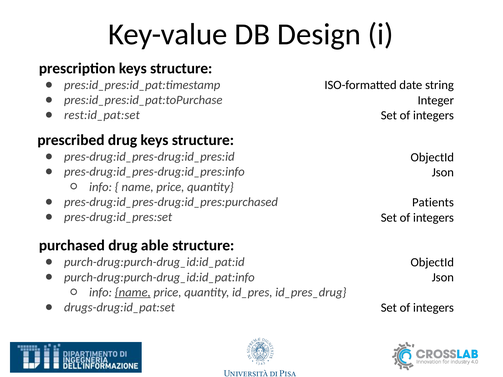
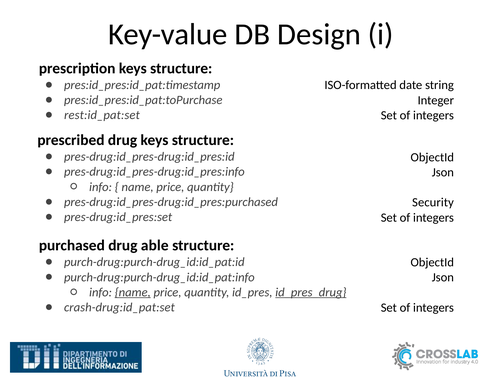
Patients: Patients -> Security (433, 203)
id_pres_drug underline: none -> present (311, 292)
drugs-drug:id_pat:set: drugs-drug:id_pat:set -> crash-drug:id_pat:set (119, 308)
